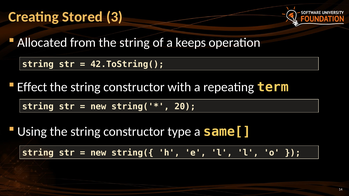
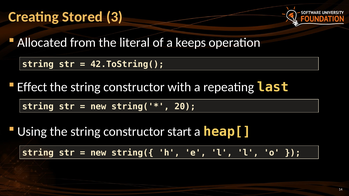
from the string: string -> literal (135, 43)
term: term -> last (273, 87)
type: type -> start (179, 132)
same[: same[ -> heap[ (227, 132)
